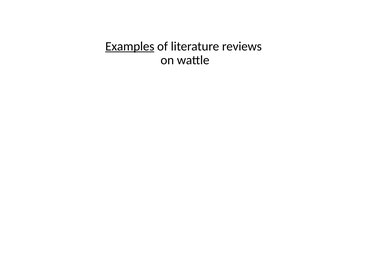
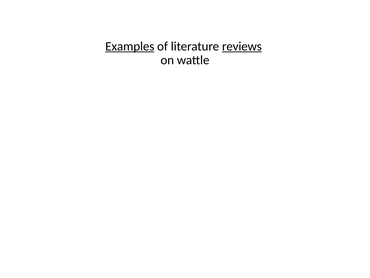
reviews underline: none -> present (242, 46)
